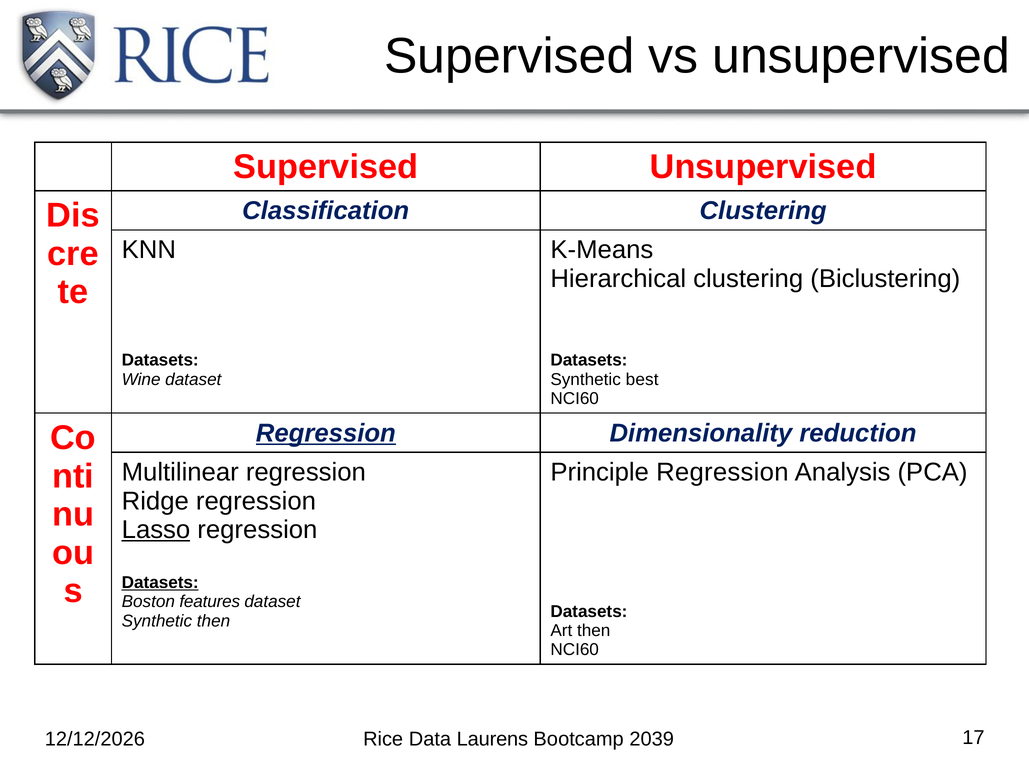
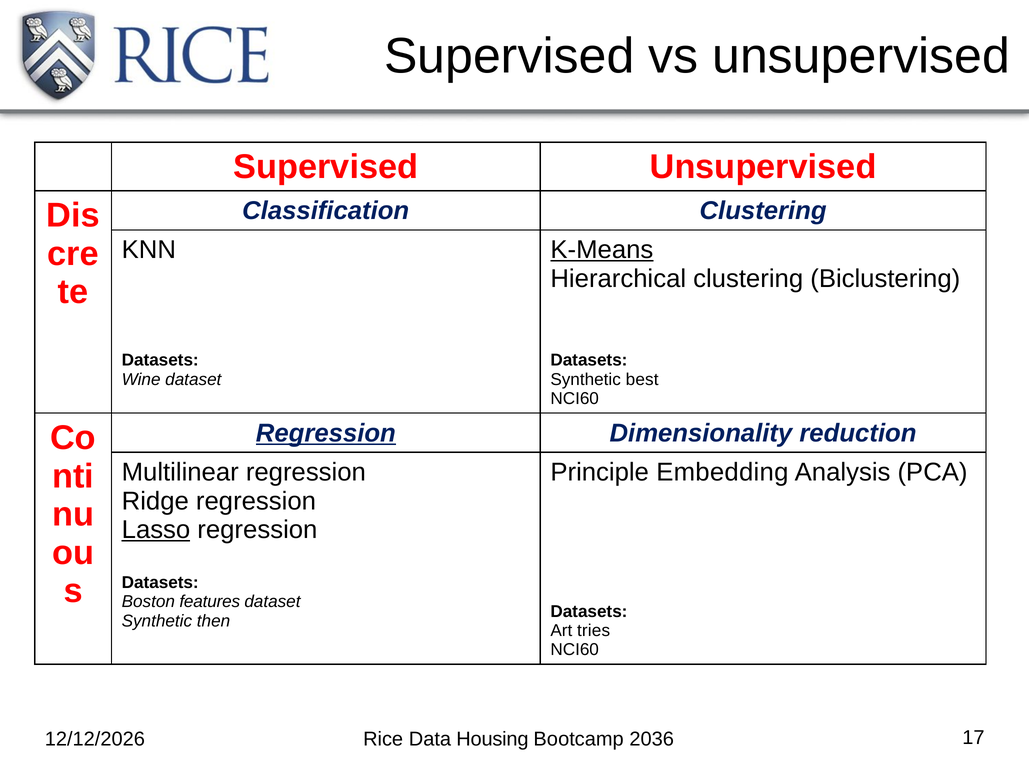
K-Means underline: none -> present (602, 250)
Principle Regression: Regression -> Embedding (722, 472)
Datasets underline: present -> none (160, 582)
Art then: then -> tries (594, 630)
Laurens: Laurens -> Housing (492, 739)
2039: 2039 -> 2036 (652, 739)
